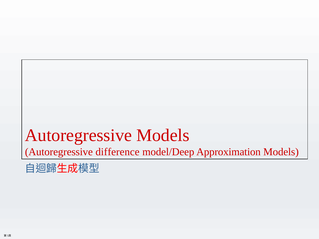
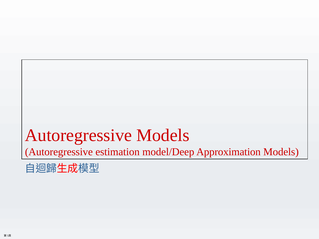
difference: difference -> estimation (118, 152)
